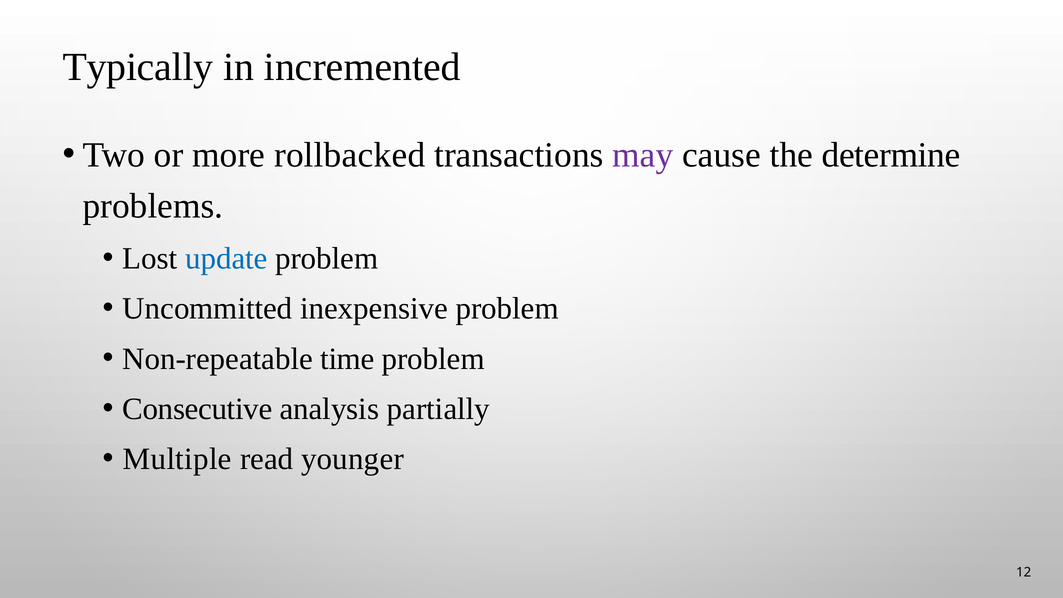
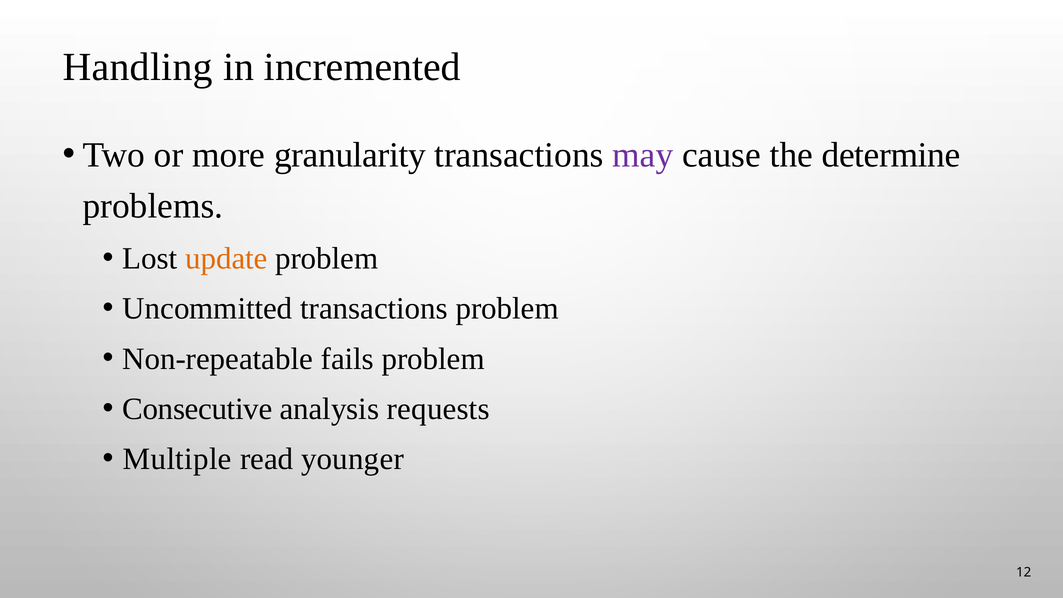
Typically: Typically -> Handling (138, 67)
rollbacked: rollbacked -> granularity (350, 155)
update colour: blue -> orange (226, 258)
Uncommitted inexpensive: inexpensive -> transactions (374, 309)
time: time -> fails (347, 359)
partially: partially -> requests (438, 409)
